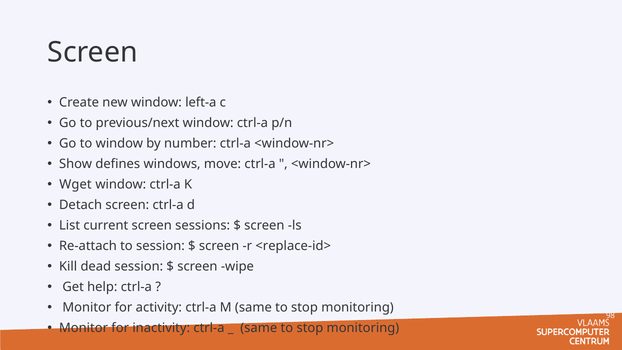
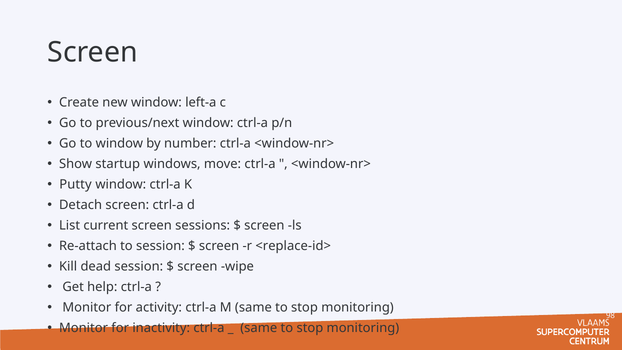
defines: defines -> startup (118, 164)
Wget: Wget -> Putty (75, 184)
